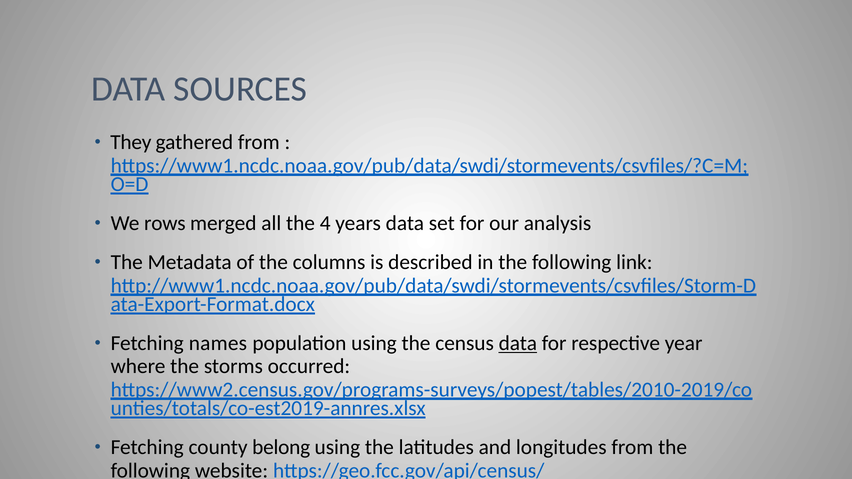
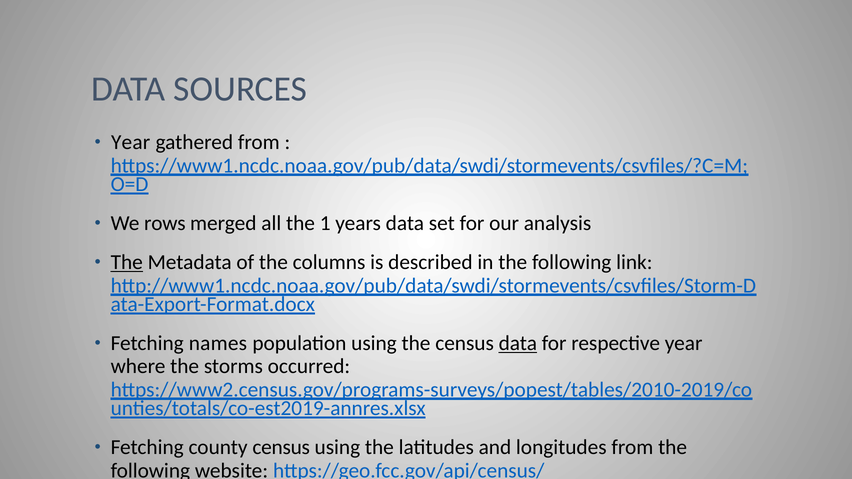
They: They -> Year (131, 142)
4: 4 -> 1 (325, 224)
The underline: none -> present (127, 262)
county belong: belong -> census (281, 448)
